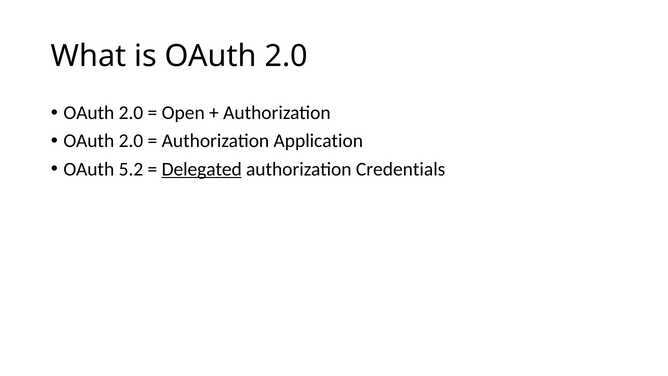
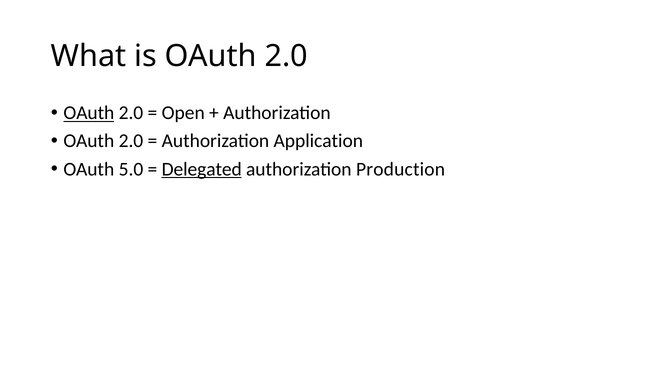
OAuth underline: none -> present (89, 113)
5.2: 5.2 -> 5.0 (131, 169)
Credentials: Credentials -> Production (401, 169)
